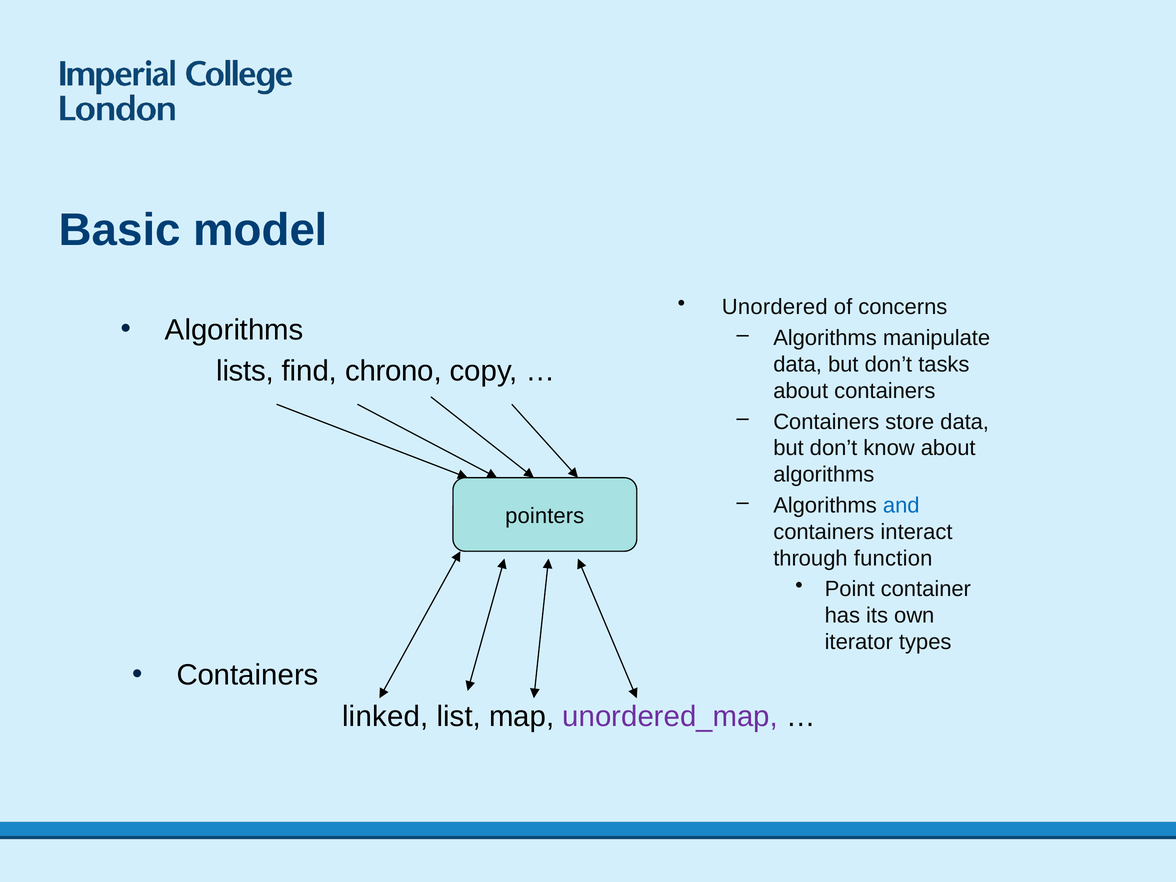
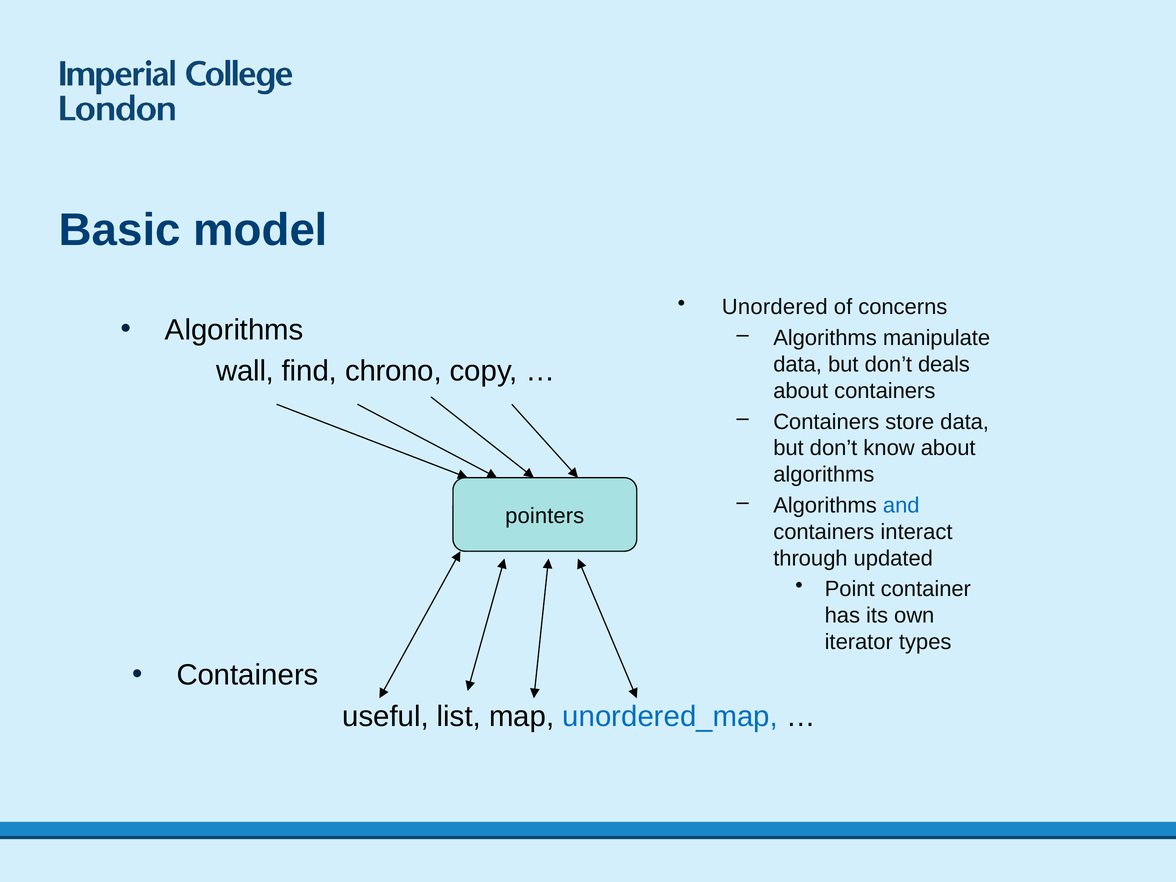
tasks: tasks -> deals (944, 364)
lists: lists -> wall (245, 371)
function: function -> updated (893, 558)
linked: linked -> useful (385, 716)
unordered_map colour: purple -> blue (670, 716)
